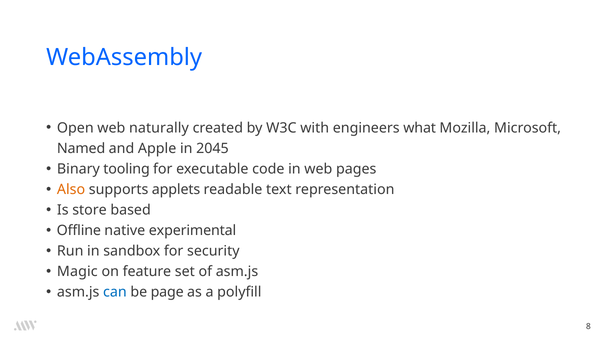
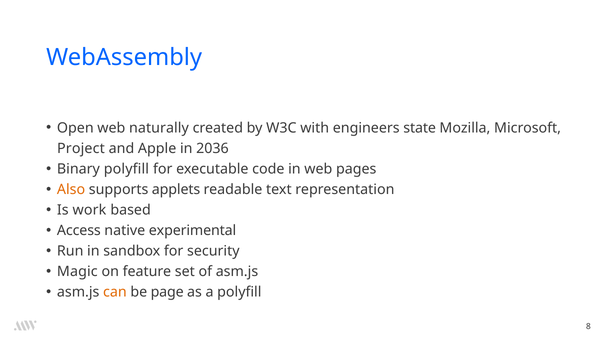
what: what -> state (420, 128)
Named: Named -> Project (81, 149)
2045: 2045 -> 2036 (212, 149)
Binary tooling: tooling -> polyfill (126, 169)
store: store -> work (89, 210)
Offline: Offline -> Access (79, 231)
can colour: blue -> orange (115, 292)
